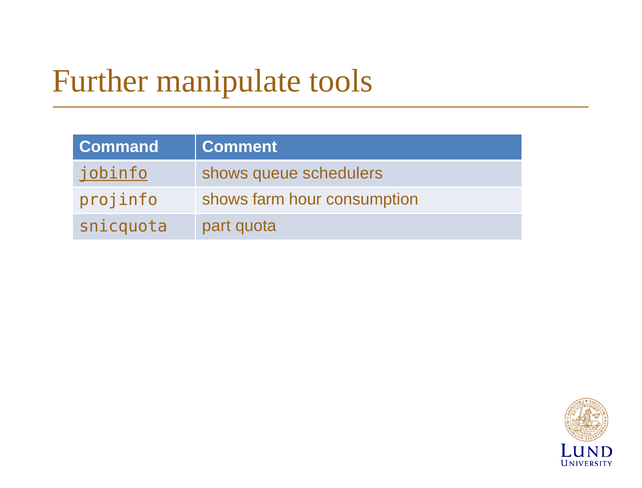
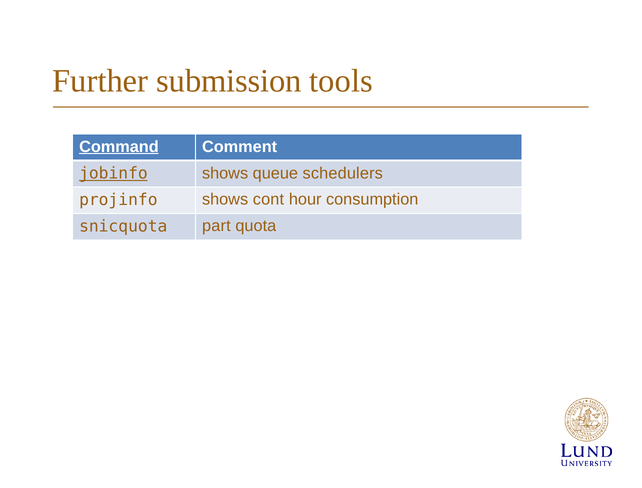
manipulate: manipulate -> submission (229, 81)
Command underline: none -> present (119, 147)
farm: farm -> cont (268, 200)
